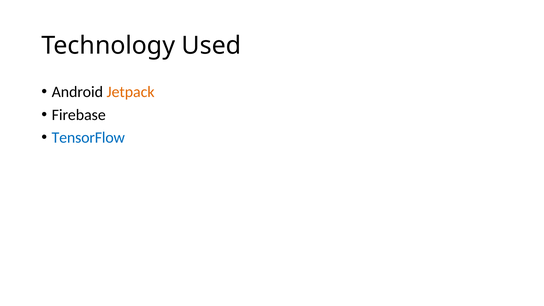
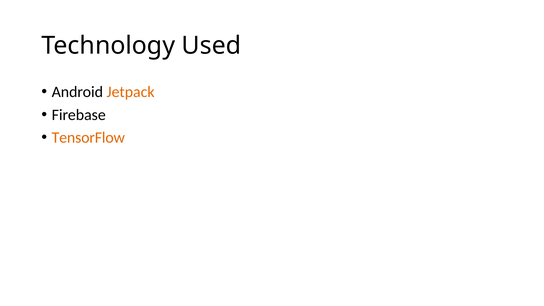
TensorFlow colour: blue -> orange (88, 138)
